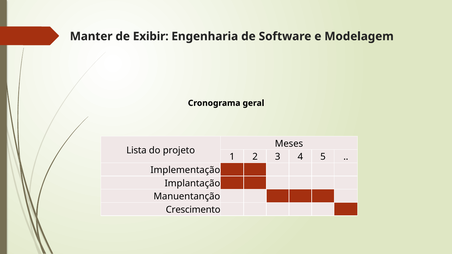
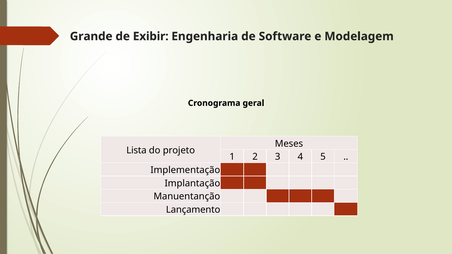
Manter: Manter -> Grande (91, 36)
Crescimento: Crescimento -> Lançamento (193, 210)
